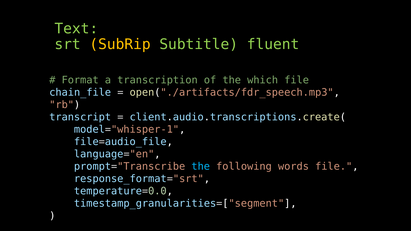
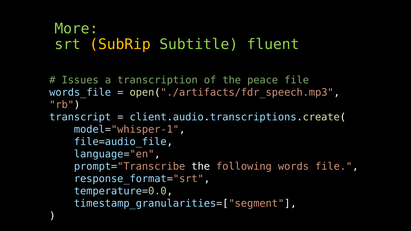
Text: Text -> More (76, 29)
Format: Format -> Issues (80, 80)
which: which -> peace (263, 80)
chain_file: chain_file -> words_file (80, 93)
the colour: light blue -> white (201, 167)
